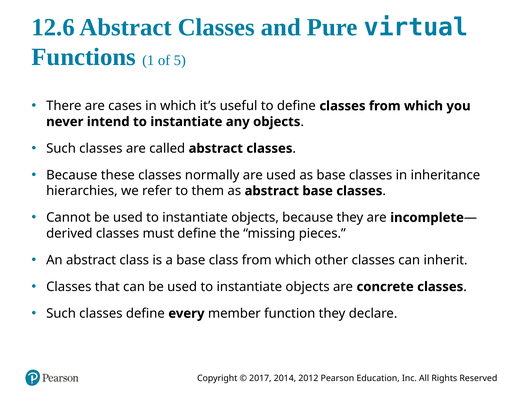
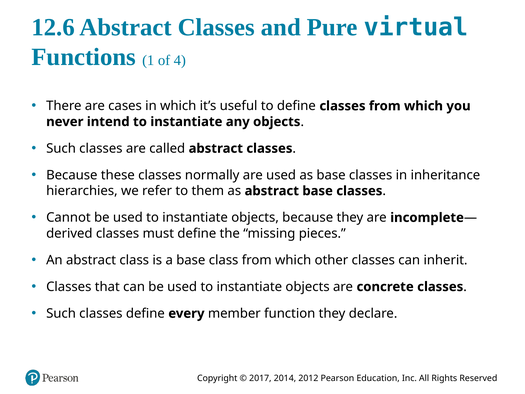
5: 5 -> 4 (180, 60)
